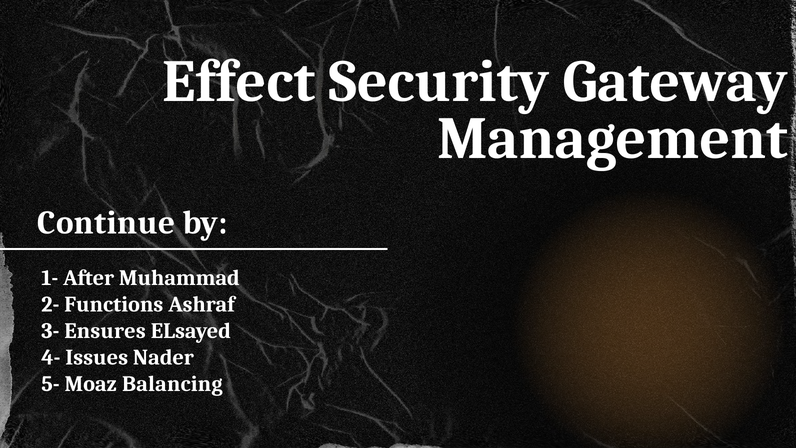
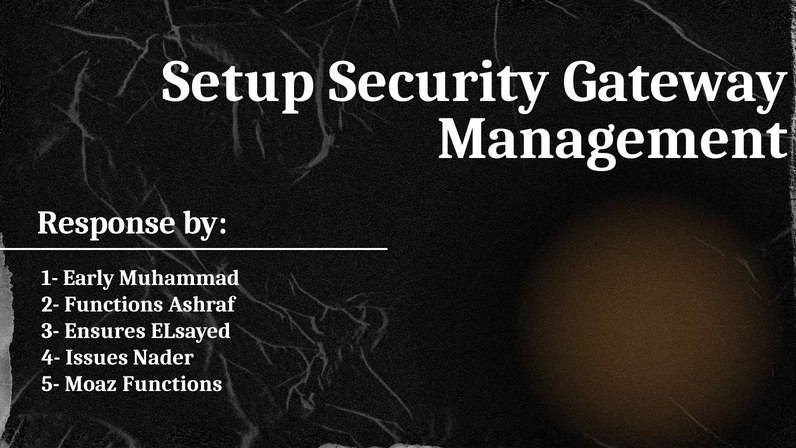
Effect: Effect -> Setup (239, 81)
Continue: Continue -> Response (107, 223)
After: After -> Early (89, 278)
Moaz Balancing: Balancing -> Functions (172, 384)
